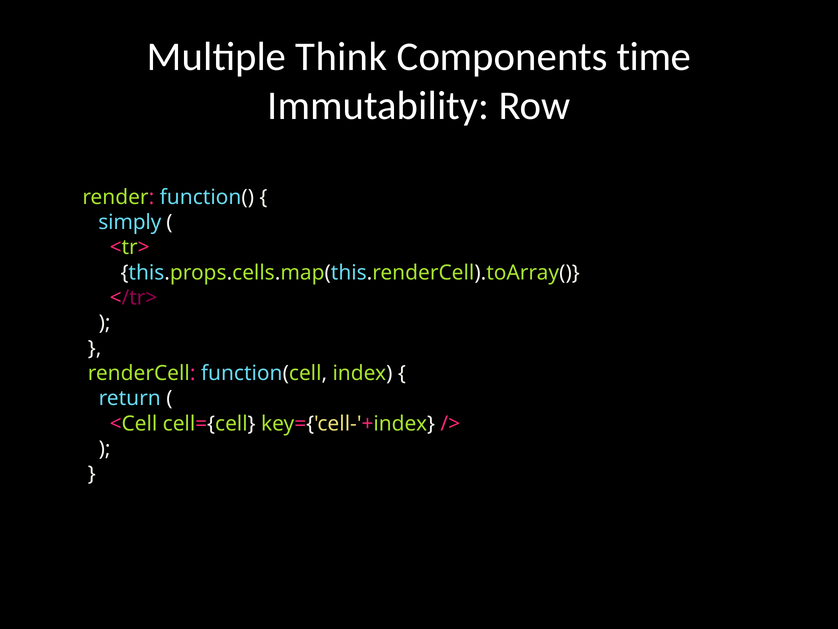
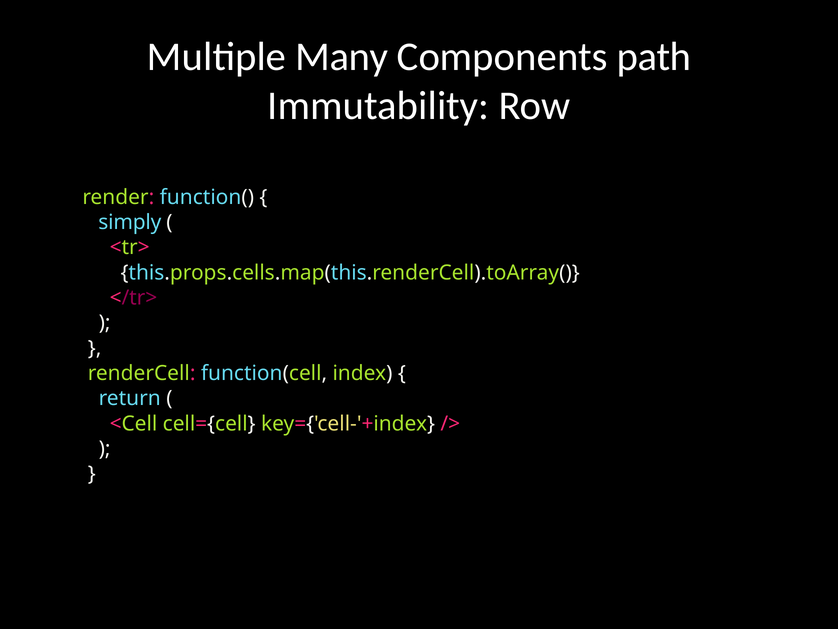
Think: Think -> Many (342, 57)
time: time -> path (654, 57)
